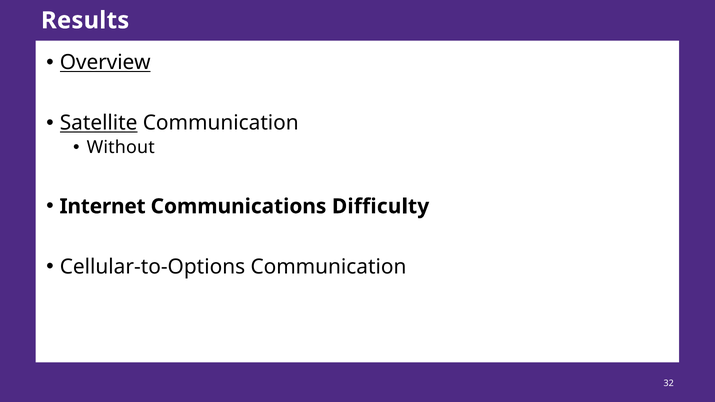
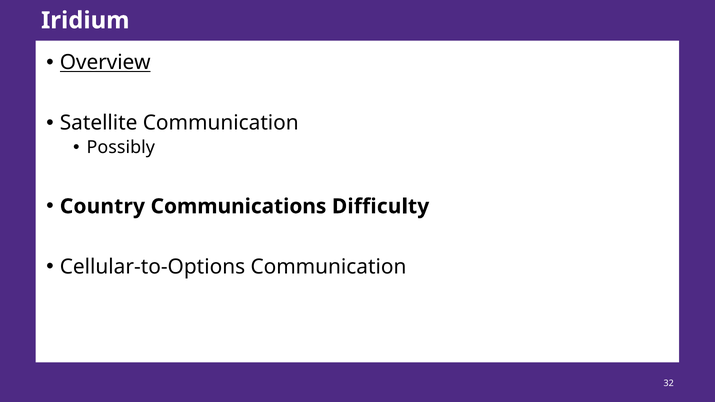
Results: Results -> Iridium (85, 20)
Satellite underline: present -> none (99, 123)
Without: Without -> Possibly (121, 148)
Internet: Internet -> Country (102, 206)
